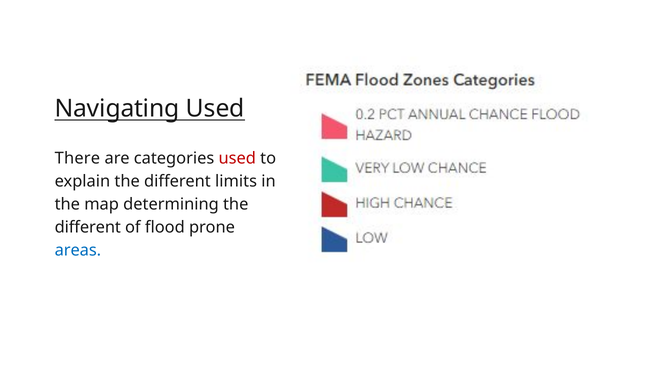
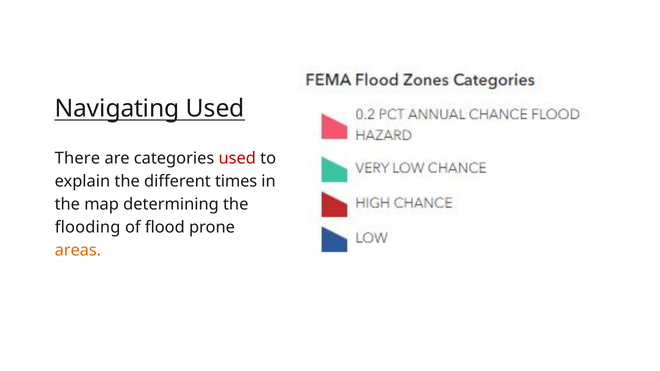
limits: limits -> times (236, 181)
different: different -> flooding (88, 227)
areas colour: blue -> orange (78, 250)
